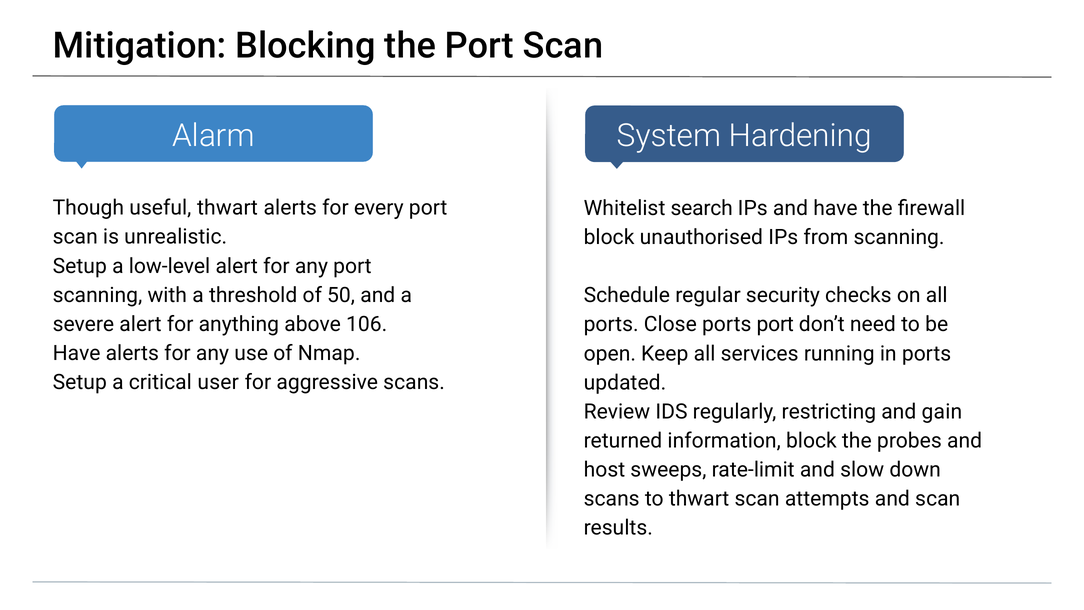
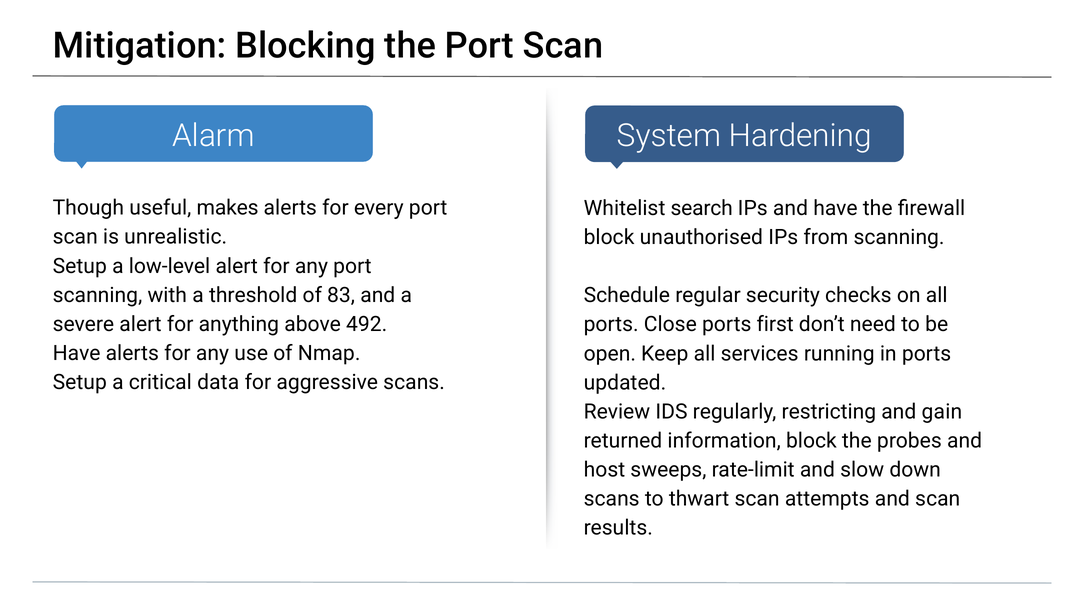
useful thwart: thwart -> makes (228, 208)
50: 50 -> 83 (341, 295)
106: 106 -> 492 (367, 324)
ports port: port -> first (775, 324)
user: user -> data (218, 382)
